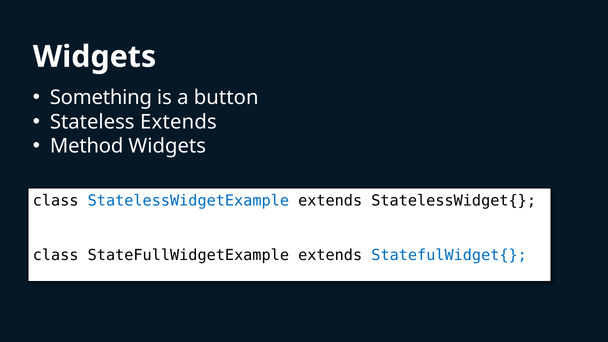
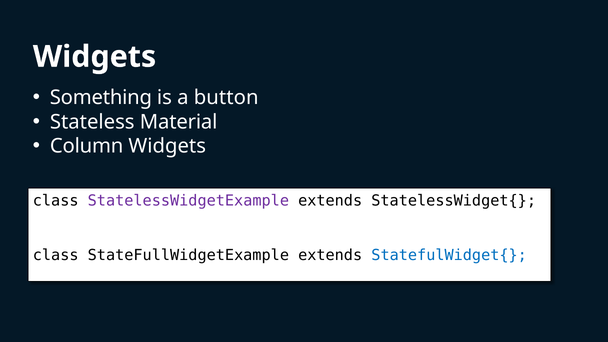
Stateless Extends: Extends -> Material (179, 122)
Method: Method -> Column (87, 146)
StatelessWidgetExample colour: blue -> purple (188, 201)
